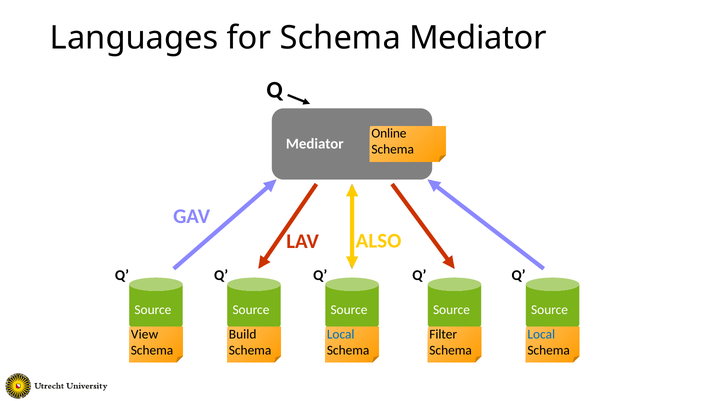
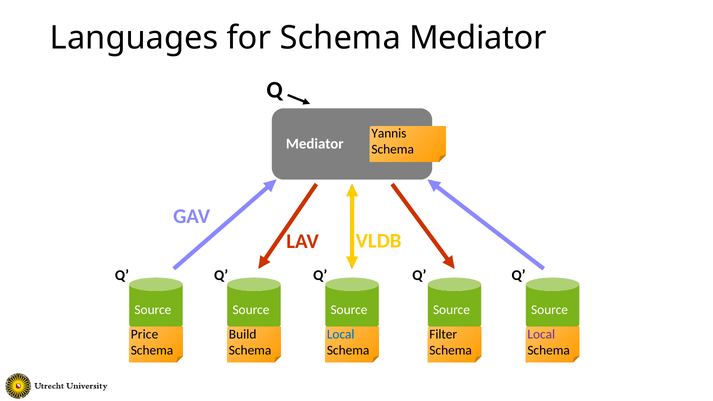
Online: Online -> Yannis (389, 134)
ALSO: ALSO -> VLDB (379, 241)
View: View -> Price (145, 334)
Local colour: blue -> purple (541, 334)
